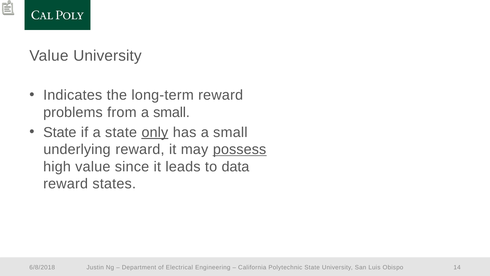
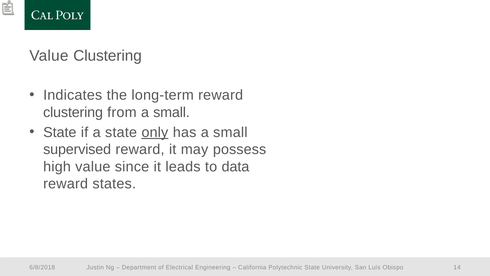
Value University: University -> Clustering (108, 56)
problems: problems -> clustering (73, 112)
underlying: underlying -> supervised (77, 149)
possess underline: present -> none (240, 149)
